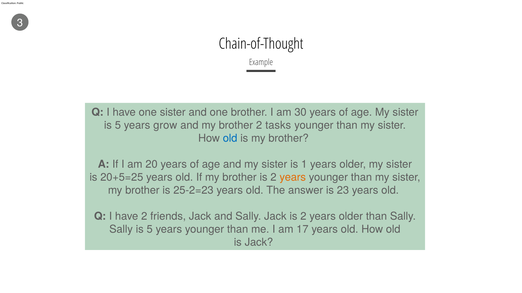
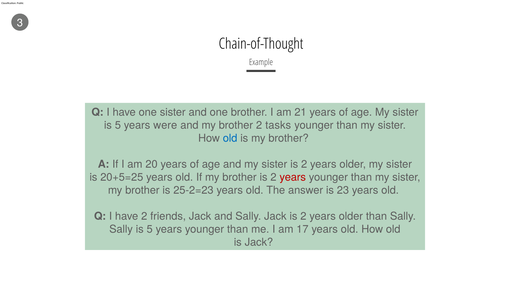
30: 30 -> 21 (300, 112)
grow: grow -> were (165, 125)
sister is 1: 1 -> 2 (304, 165)
years colour: orange -> red (293, 178)
